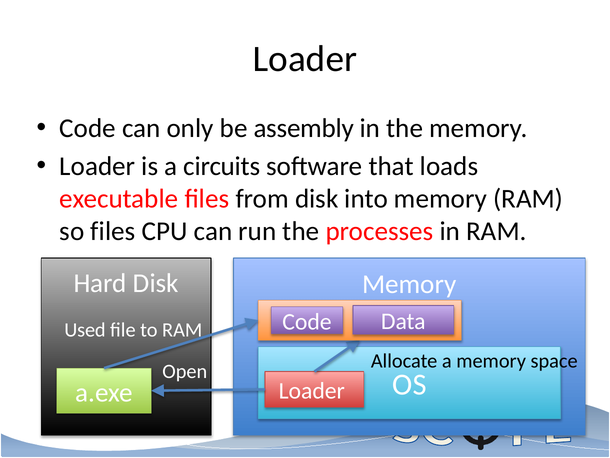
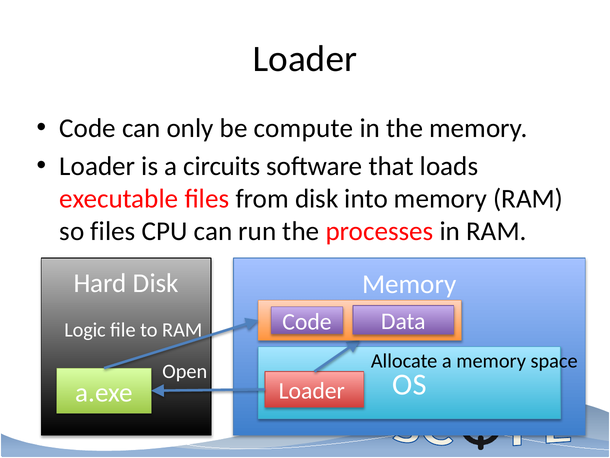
assembly: assembly -> compute (303, 128)
Used: Used -> Logic (85, 330)
